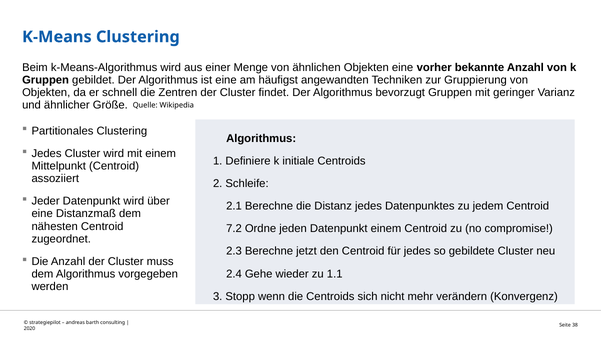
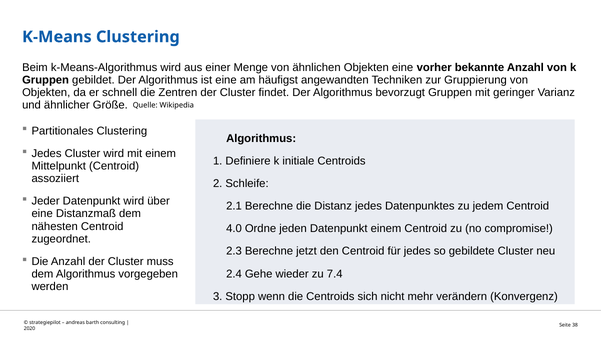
7.2: 7.2 -> 4.0 (234, 229)
1.1: 1.1 -> 7.4 (335, 274)
